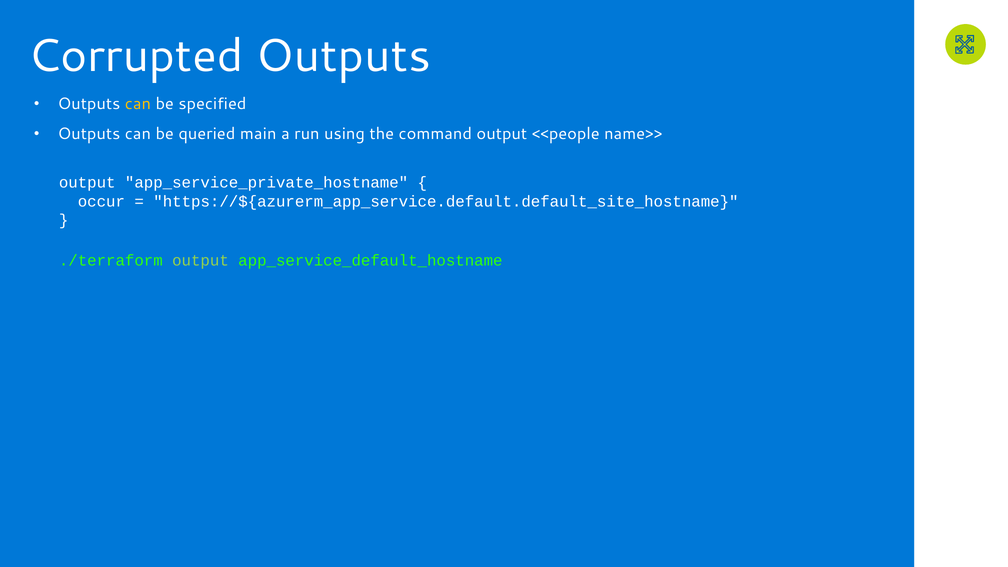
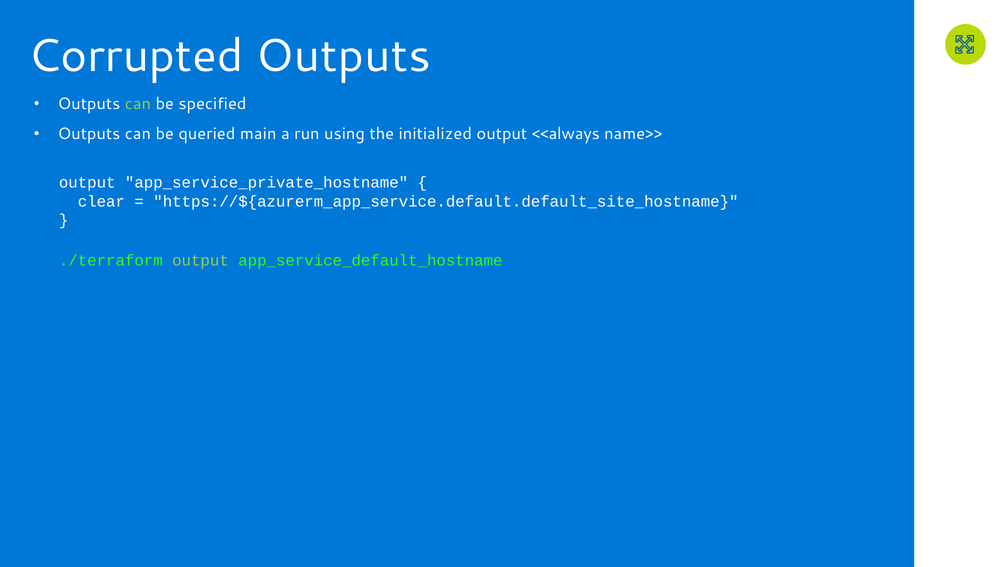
can colour: yellow -> light green (138, 104)
command: command -> initialized (435, 134)
<<people: <<people -> <<always (566, 134)
occur: occur -> clear (101, 201)
